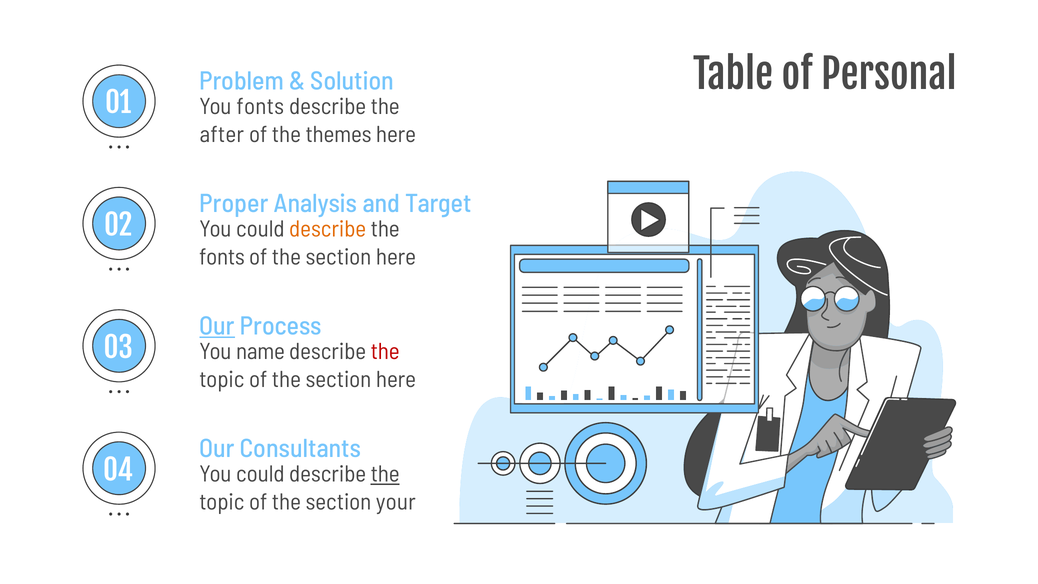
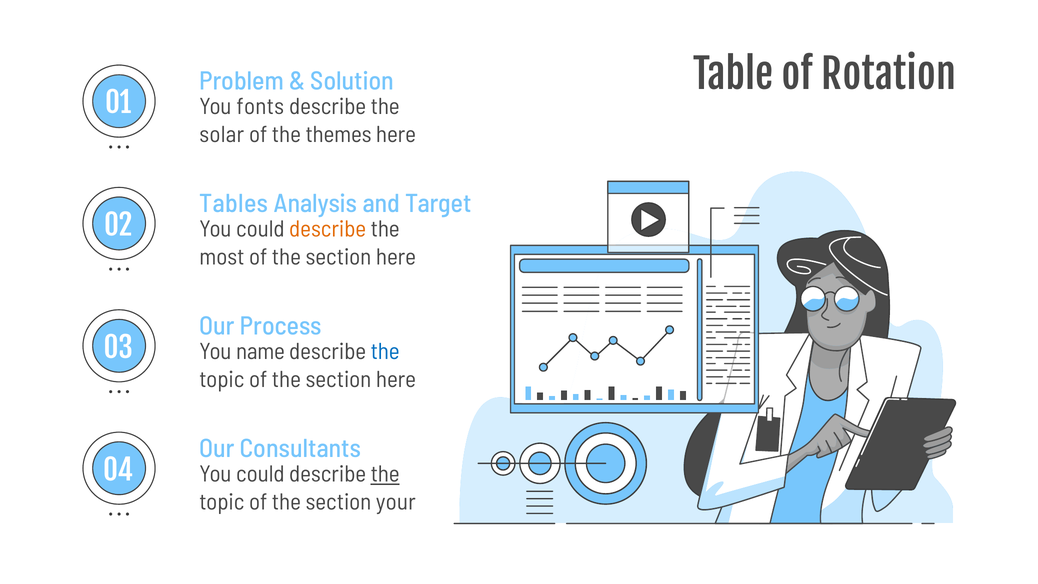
Personal: Personal -> Rotation (889, 76)
after: after -> solar (222, 134)
Proper: Proper -> Tables (234, 204)
fonts: fonts -> most (222, 257)
Our underline: present -> none (217, 326)
the colour: red -> blue (385, 352)
